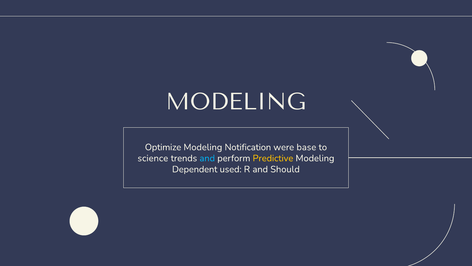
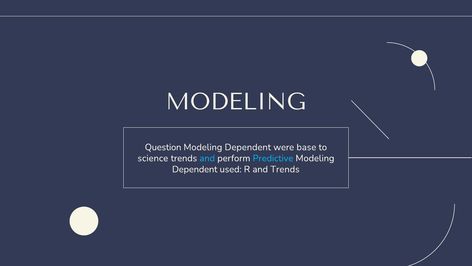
Optimize: Optimize -> Question (163, 147)
Notification: Notification -> Dependent (248, 147)
Predictive colour: yellow -> light blue (273, 158)
and Should: Should -> Trends (285, 169)
